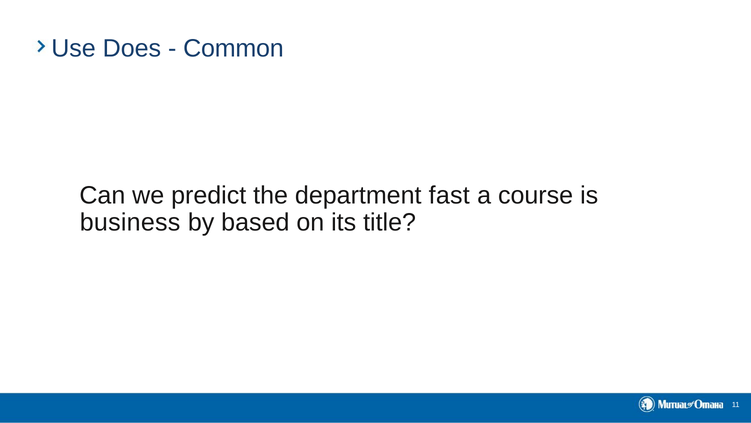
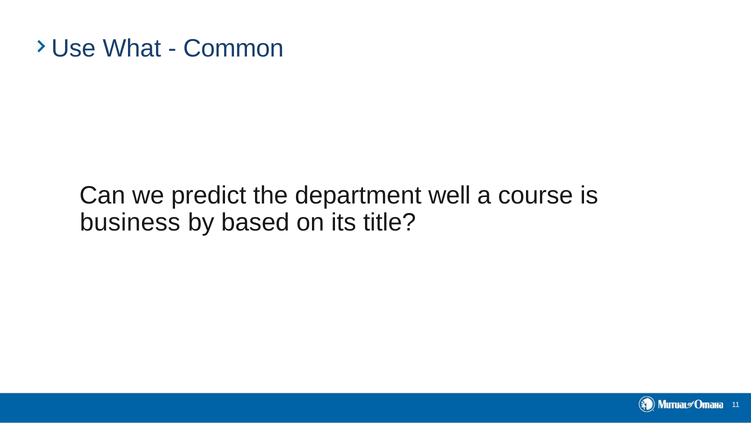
Does: Does -> What (132, 48)
fast: fast -> well (449, 195)
